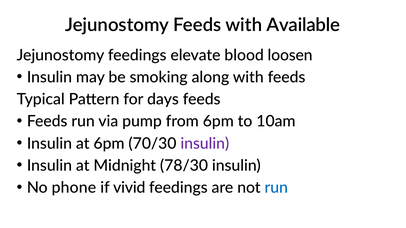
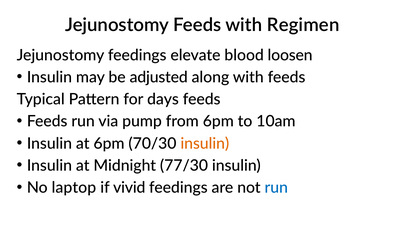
Available: Available -> Regimen (303, 25)
smoking: smoking -> adjusted (159, 77)
insulin colour: purple -> orange (205, 144)
78/30: 78/30 -> 77/30 (184, 166)
phone: phone -> laptop (74, 188)
